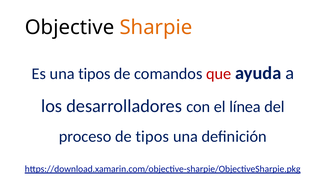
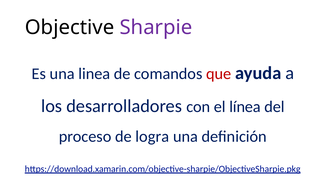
Sharpie colour: orange -> purple (156, 27)
una tipos: tipos -> linea (94, 74)
de tipos: tipos -> logra (152, 137)
